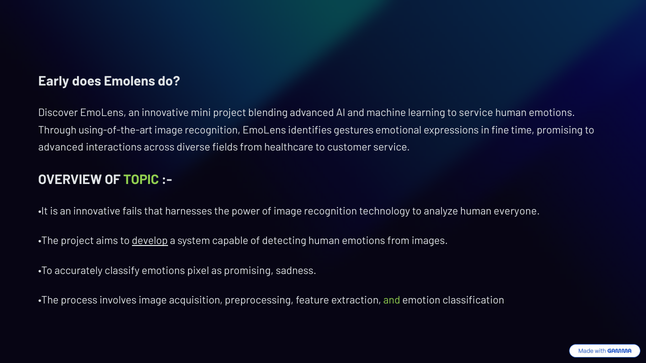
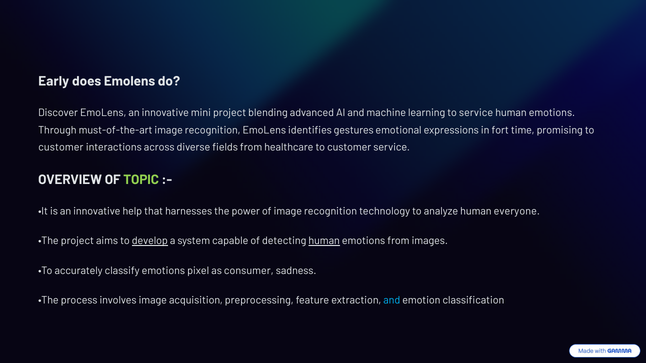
using-of-the-art: using-of-the-art -> must-of-the-art (116, 130)
fine: fine -> fort (500, 130)
advanced: advanced -> customer (61, 148)
fails: fails -> help (132, 211)
human underline: none -> present (324, 241)
as promising: promising -> consumer (249, 271)
and colour: light green -> light blue (392, 301)
